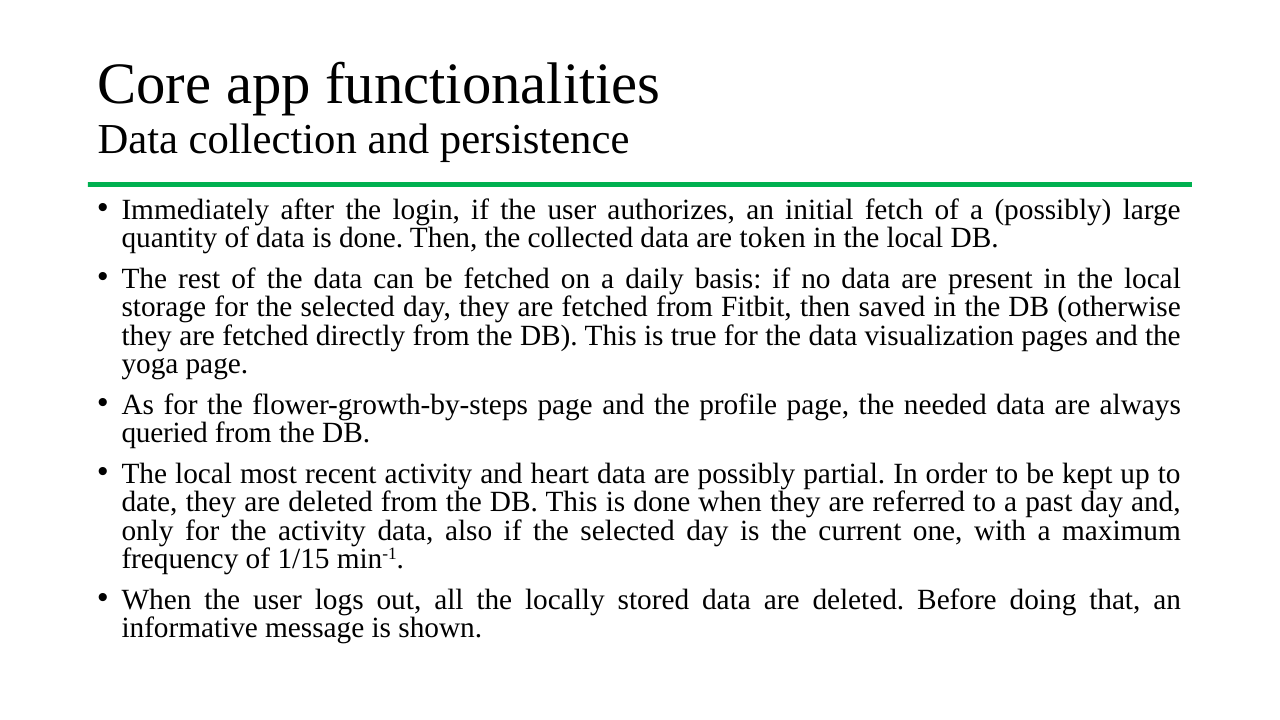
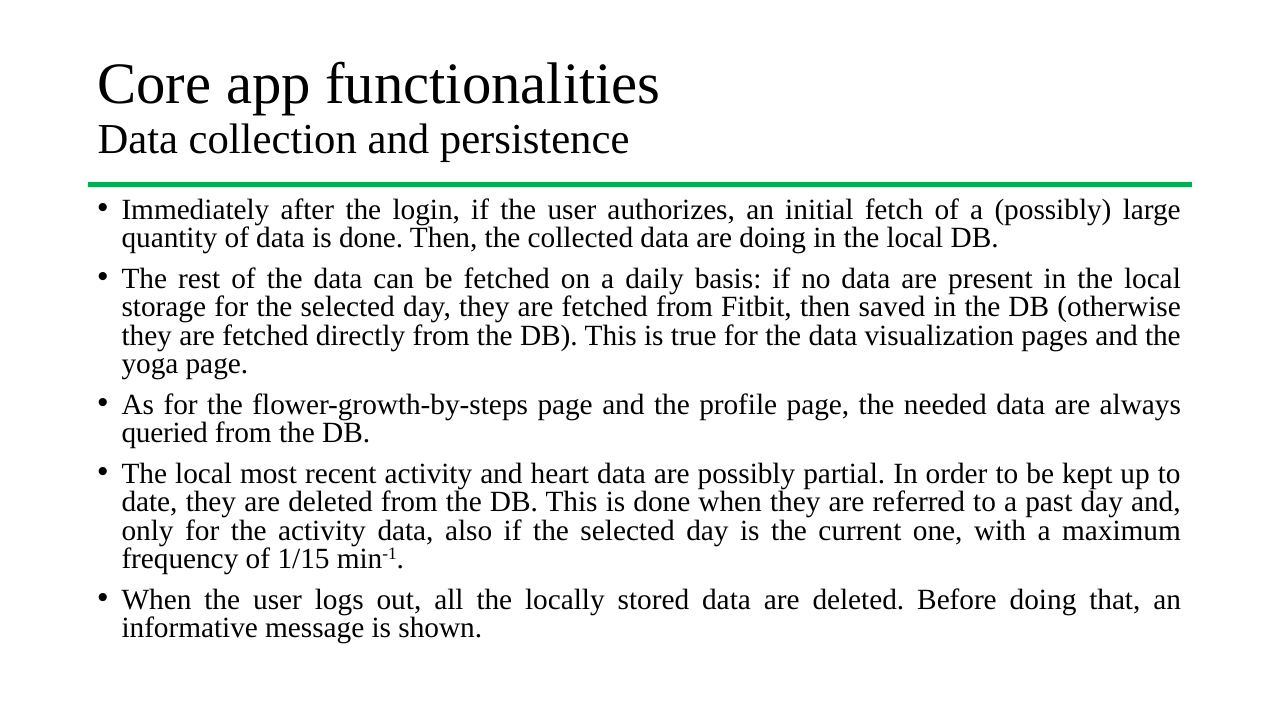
are token: token -> doing (773, 238)
